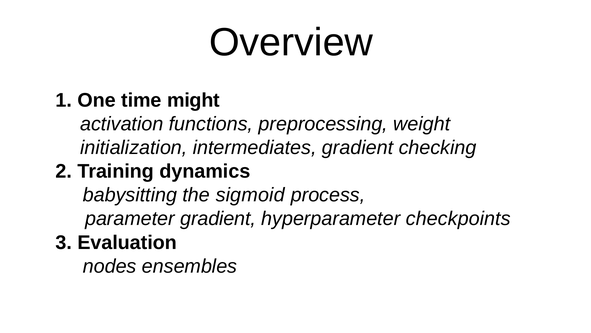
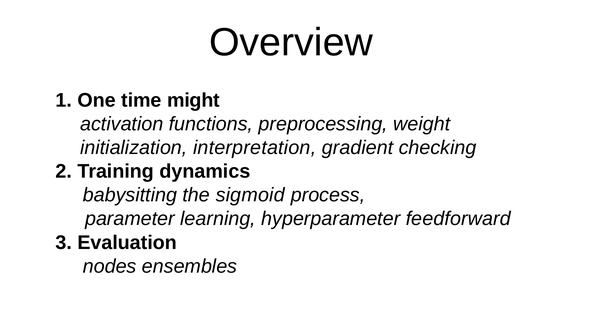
intermediates: intermediates -> interpretation (255, 148)
parameter gradient: gradient -> learning (218, 218)
checkpoints: checkpoints -> feedforward (458, 218)
